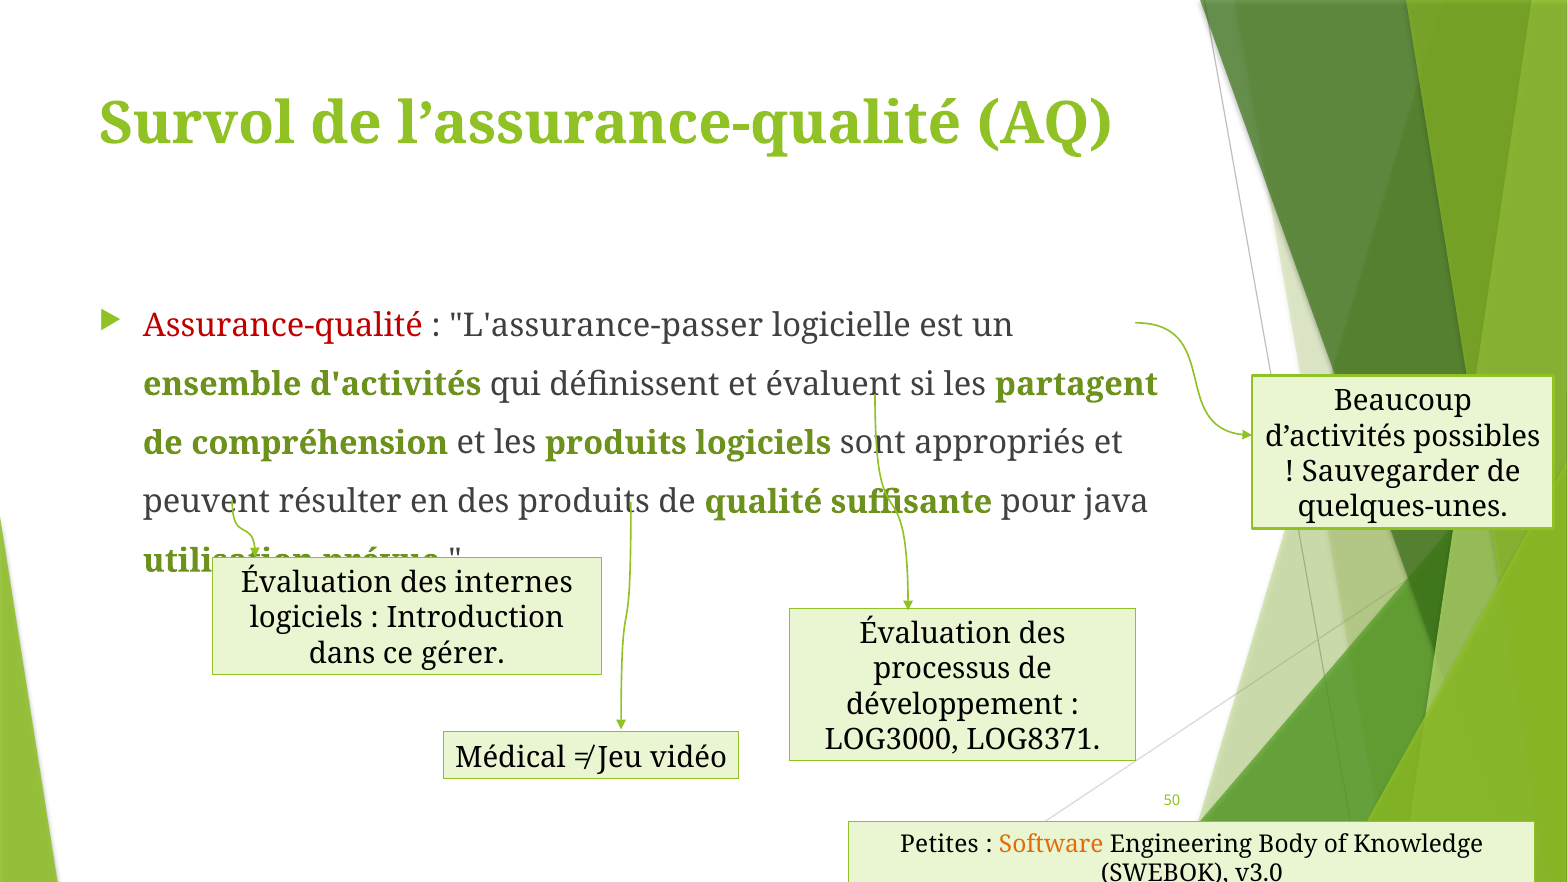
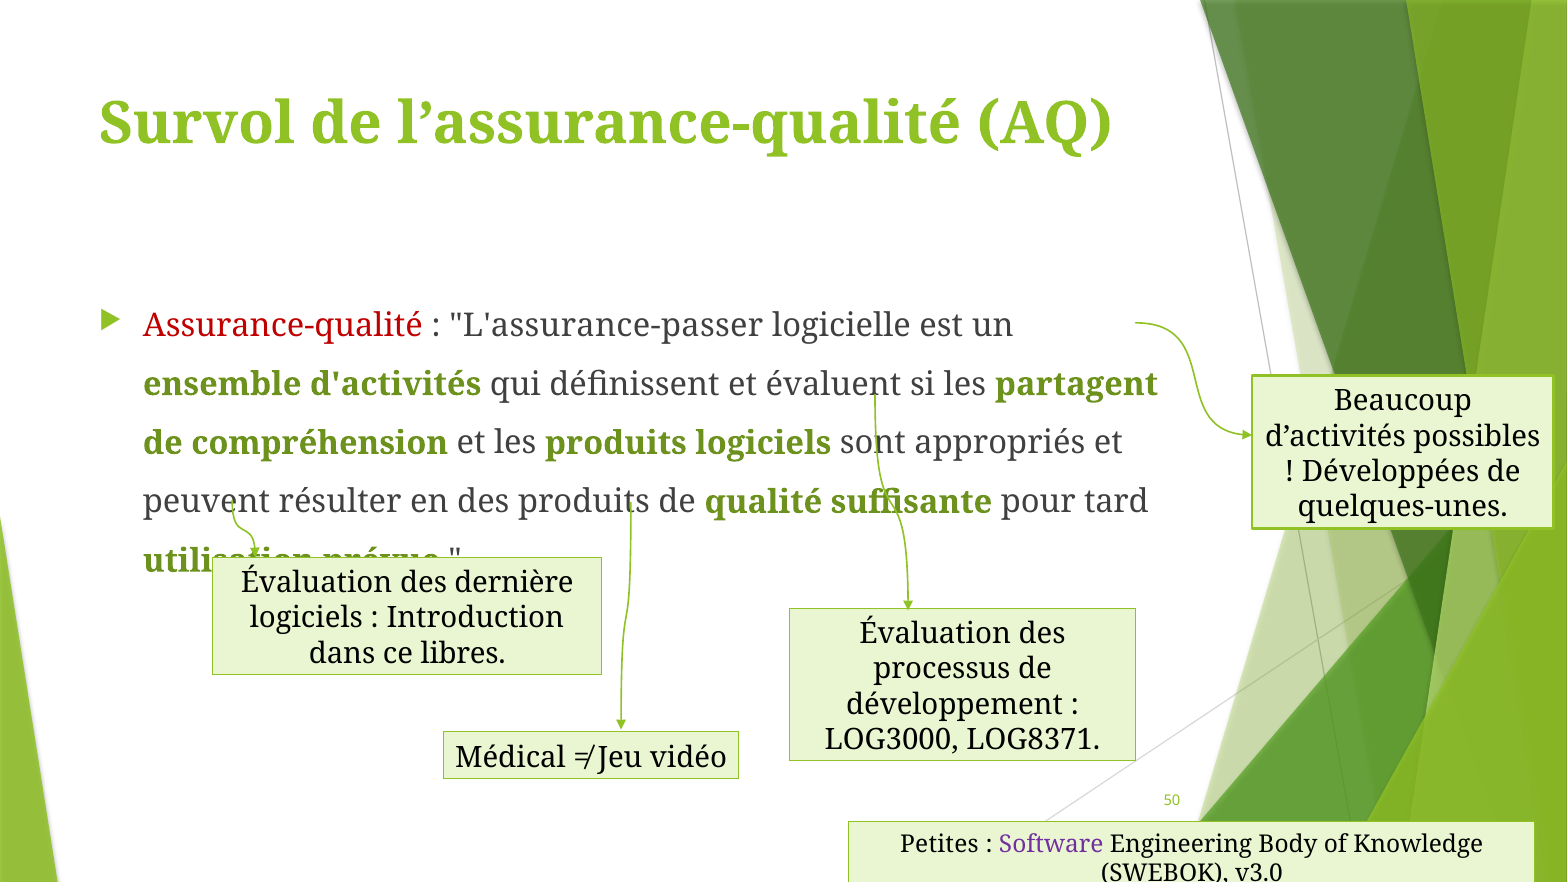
Sauvegarder: Sauvegarder -> Développées (1391, 471)
java: java -> tard (1116, 502)
internes: internes -> dernière (514, 582)
gérer: gérer -> libres (463, 653)
Software colour: orange -> purple (1051, 844)
